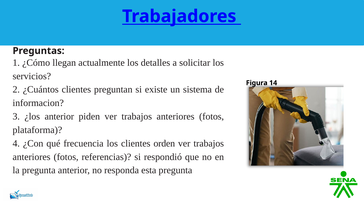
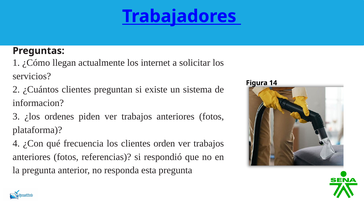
detalles: detalles -> internet (155, 63)
¿los anterior: anterior -> ordenes (59, 116)
